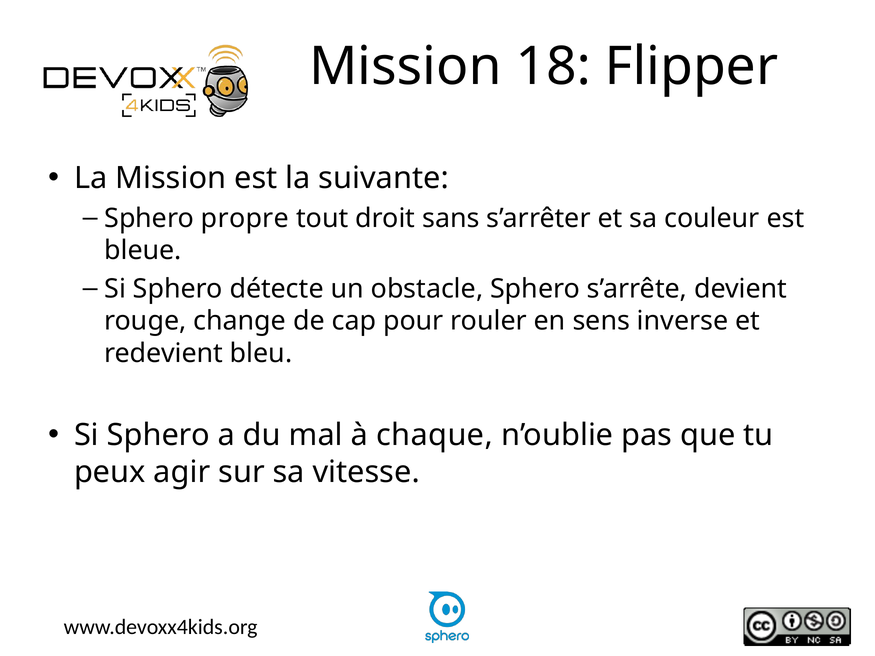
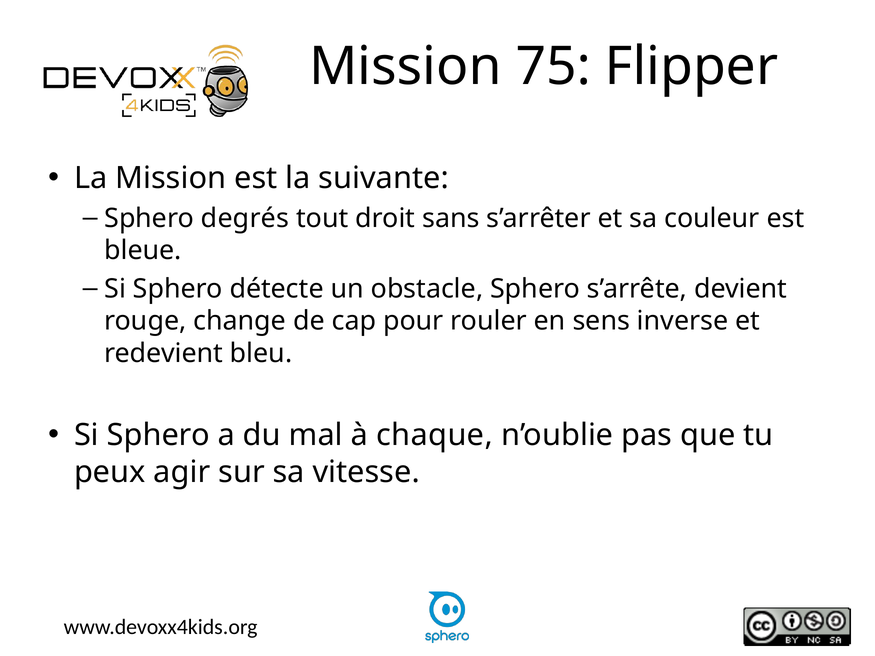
18: 18 -> 75 (553, 66)
propre: propre -> degrés (245, 218)
